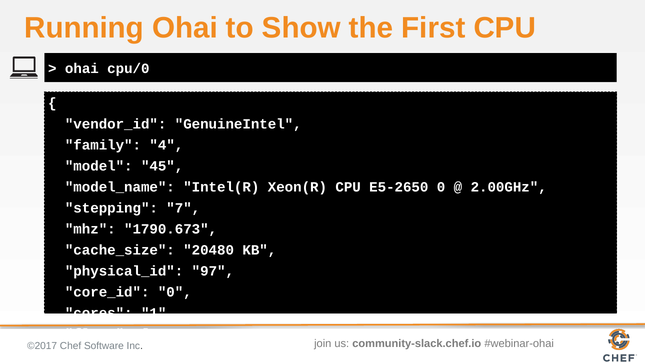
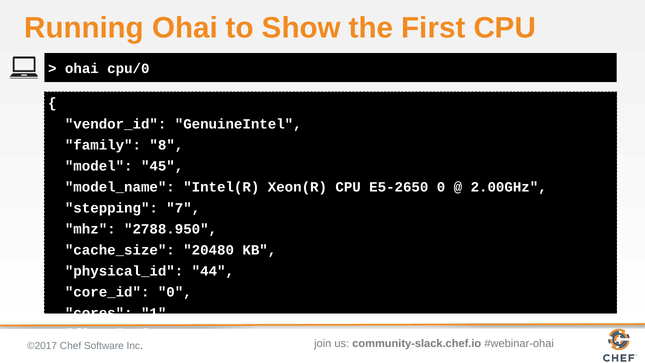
4: 4 -> 8 (166, 145)
1790.673: 1790.673 -> 2788.950 (171, 229)
97: 97 -> 44 (213, 271)
